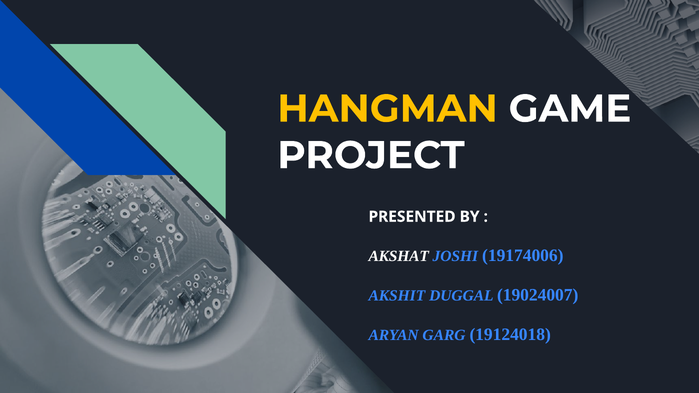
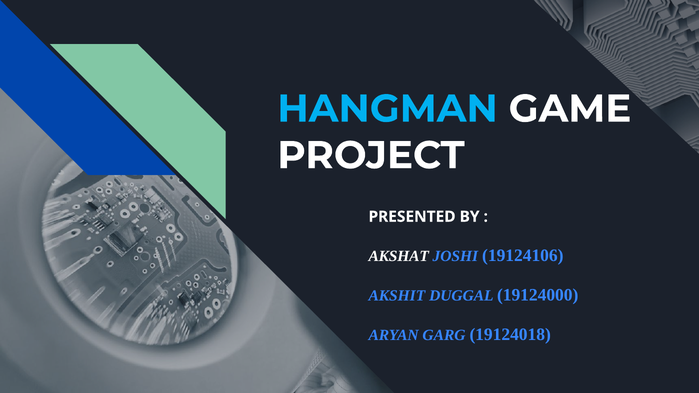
HANGMAN colour: yellow -> light blue (388, 109)
19174006: 19174006 -> 19124106 (523, 255)
19024007: 19024007 -> 19124000 (538, 295)
